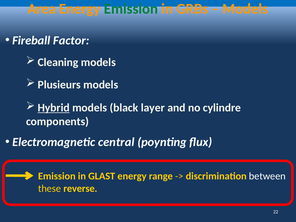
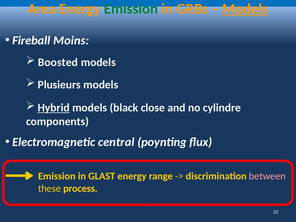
Models underline: none -> present (245, 9)
Factor: Factor -> Moins (71, 40)
Cleaning: Cleaning -> Boosted (58, 62)
layer: layer -> close (153, 108)
between colour: white -> pink (267, 176)
reverse: reverse -> process (80, 188)
